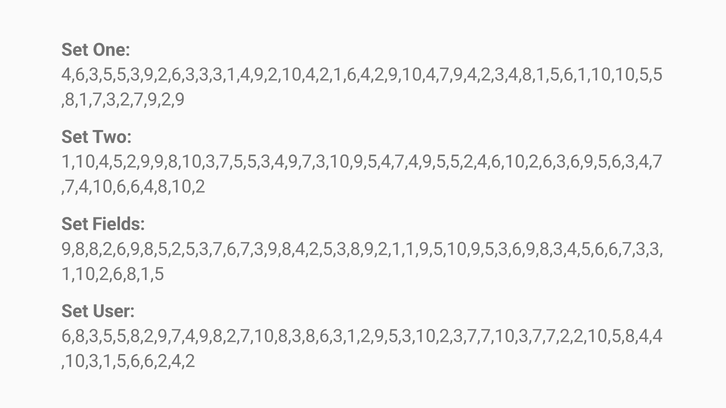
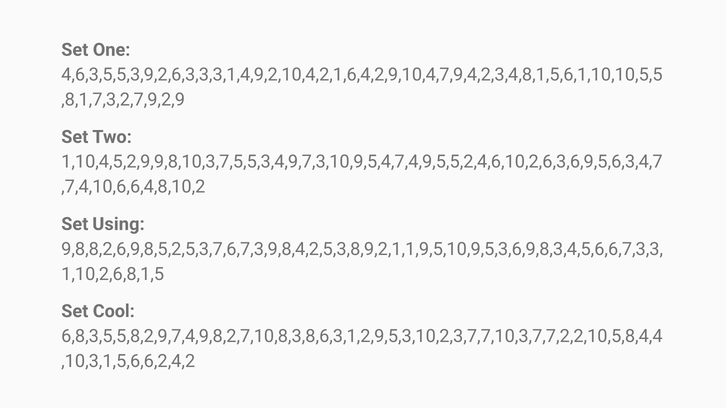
Fields: Fields -> Using (119, 224)
User: User -> Cool (114, 311)
